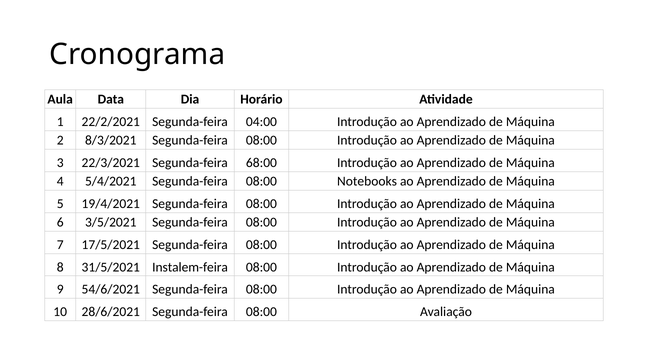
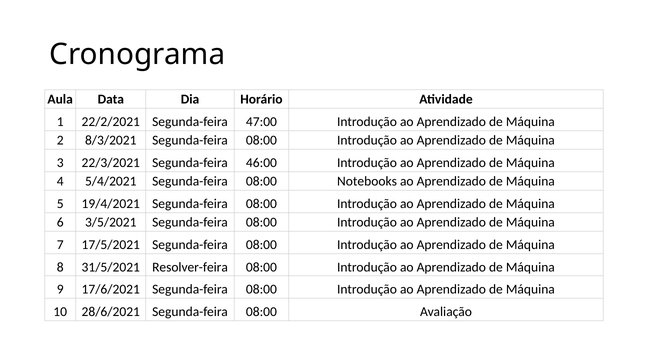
04:00: 04:00 -> 47:00 (261, 122)
68:00: 68:00 -> 46:00 (261, 163)
Instalem-feira: Instalem-feira -> Resolver-feira (190, 267)
54/6/2021: 54/6/2021 -> 17/6/2021 (111, 290)
